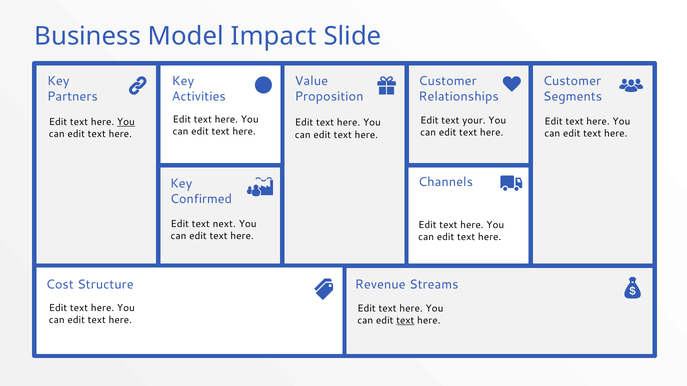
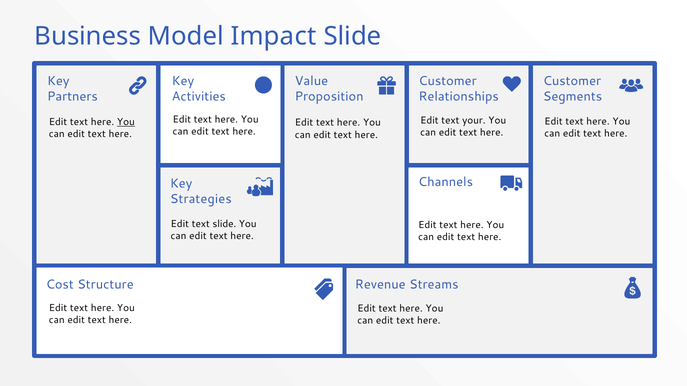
Confirmed: Confirmed -> Strategies (201, 199)
text next: next -> slide (224, 224)
text underline: present -> none (405, 321)
